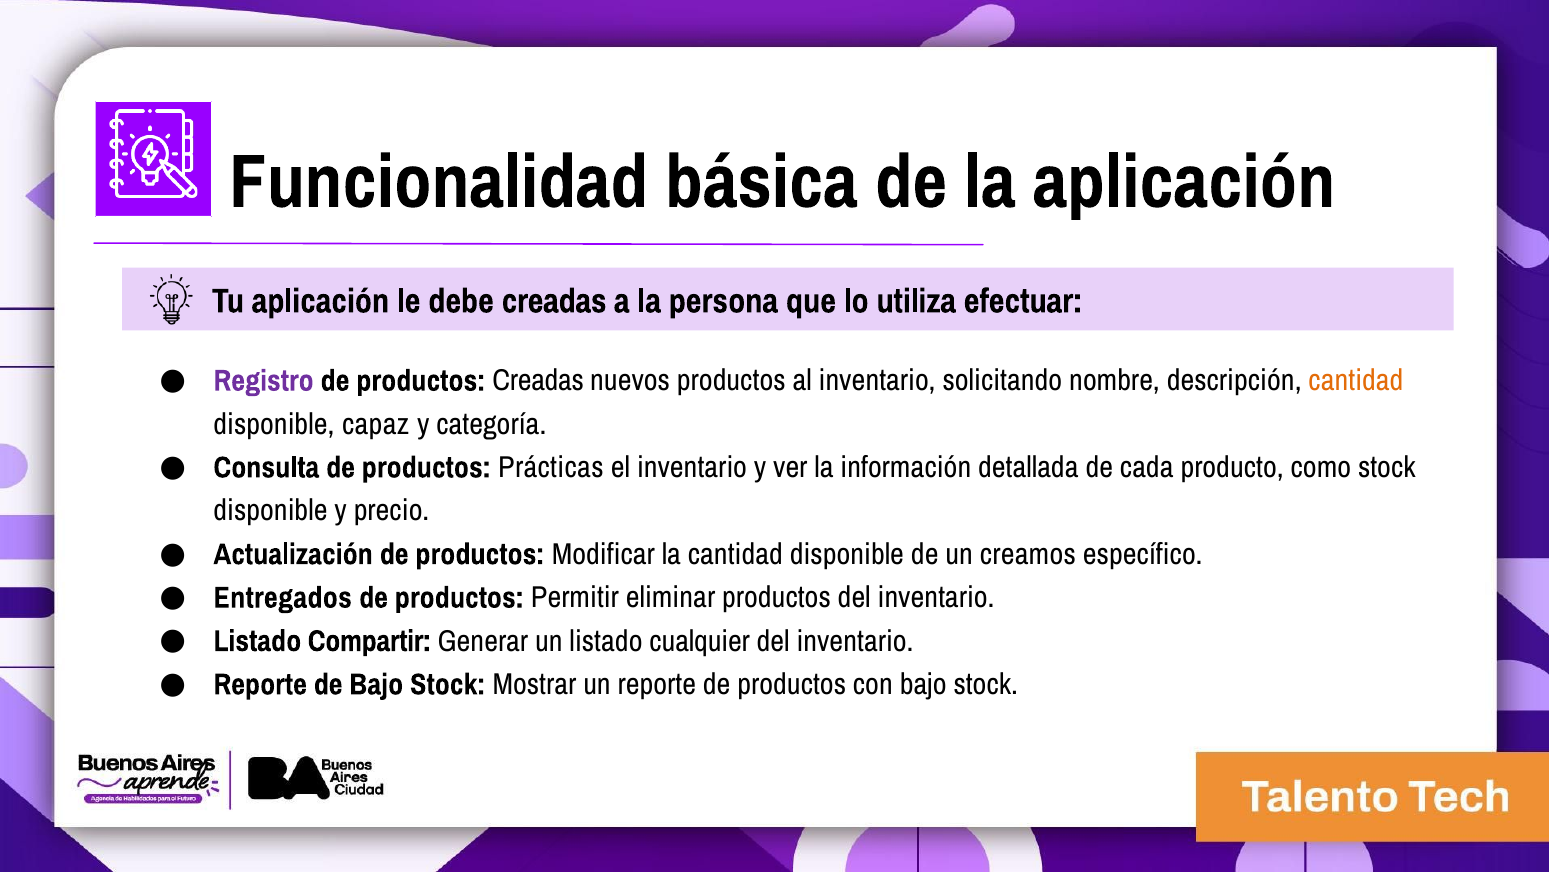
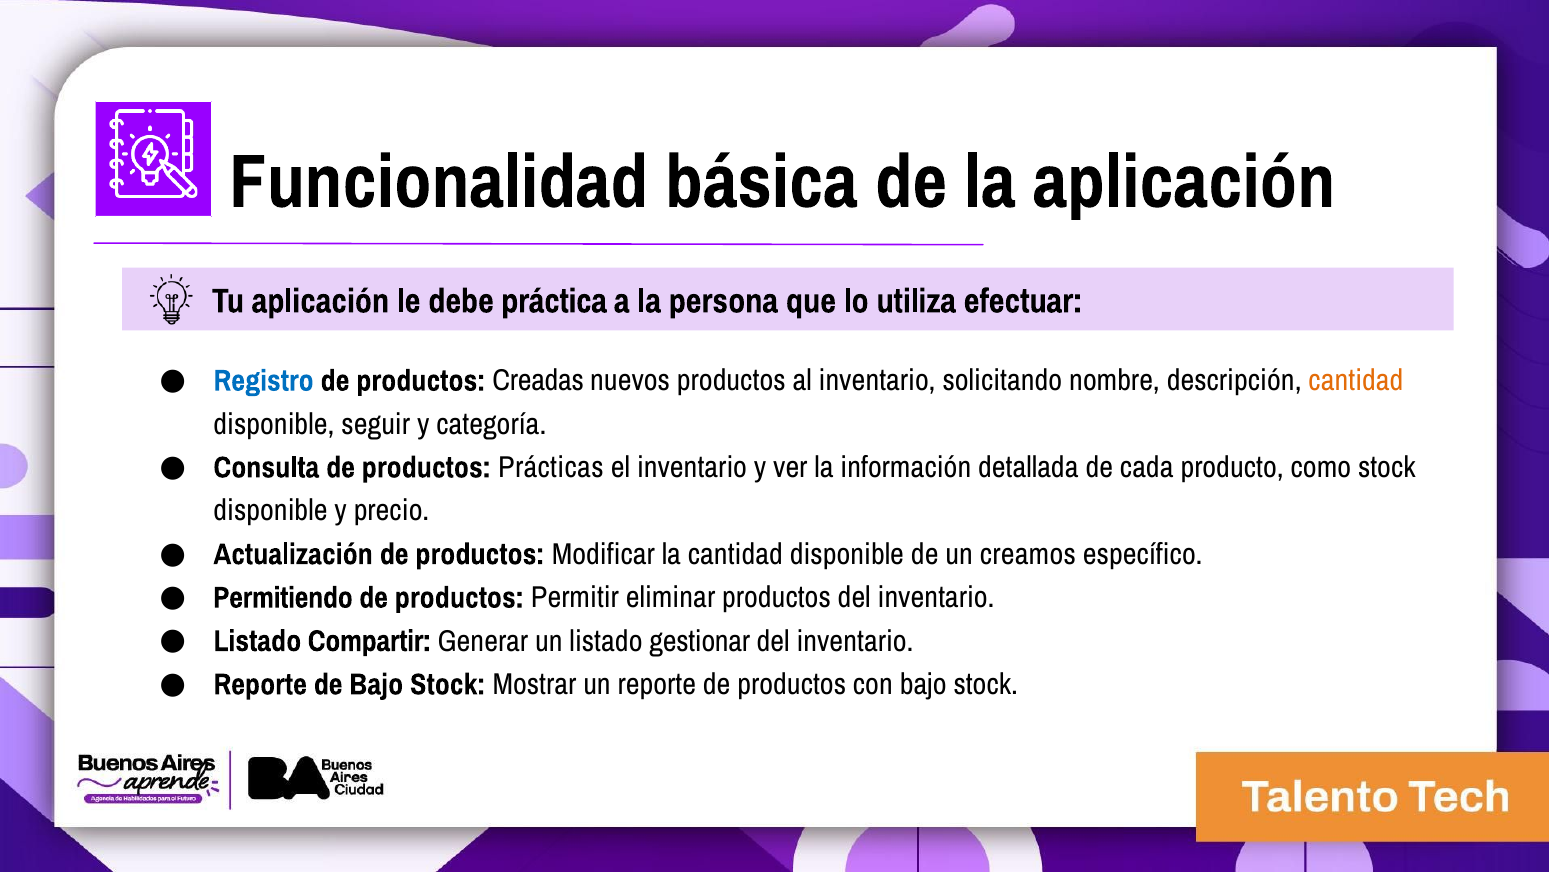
debe creadas: creadas -> práctica (554, 301)
Registro colour: purple -> blue (264, 380)
capaz: capaz -> seguir (376, 424)
Entregados: Entregados -> Permitiendo (283, 597)
cualquier: cualquier -> gestionar (700, 641)
